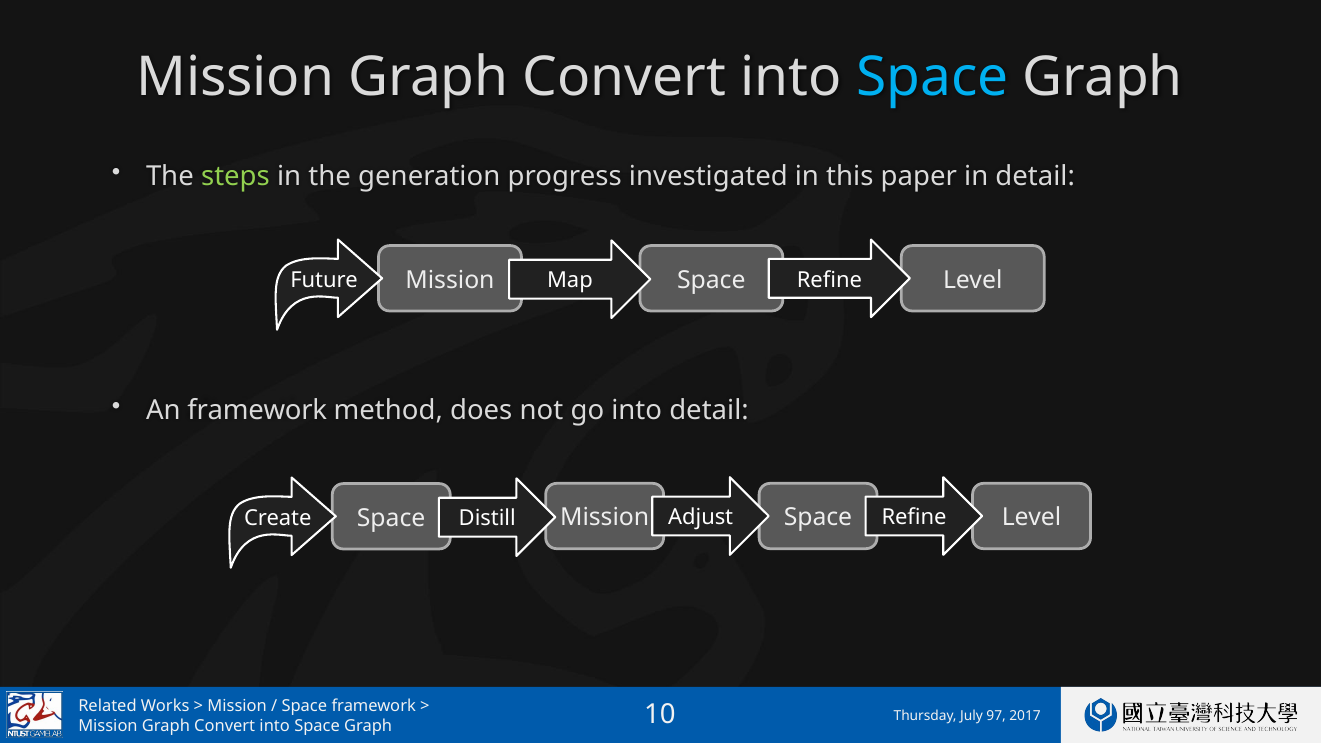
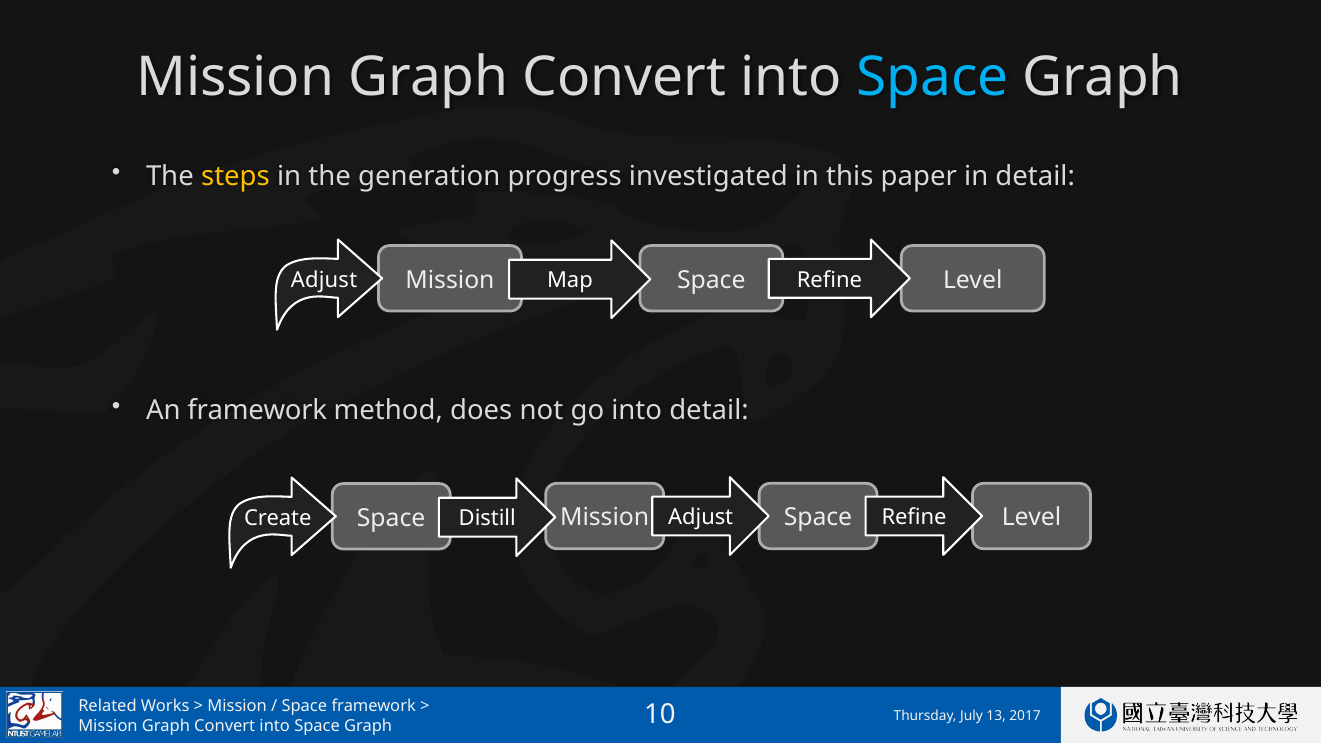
steps colour: light green -> yellow (235, 176)
Future: Future -> Adjust (324, 280)
97: 97 -> 13 (996, 716)
